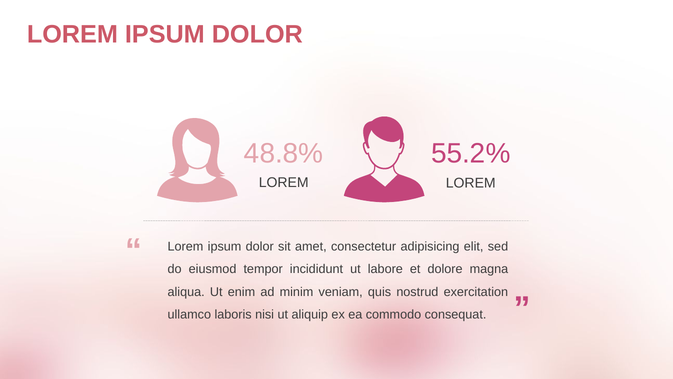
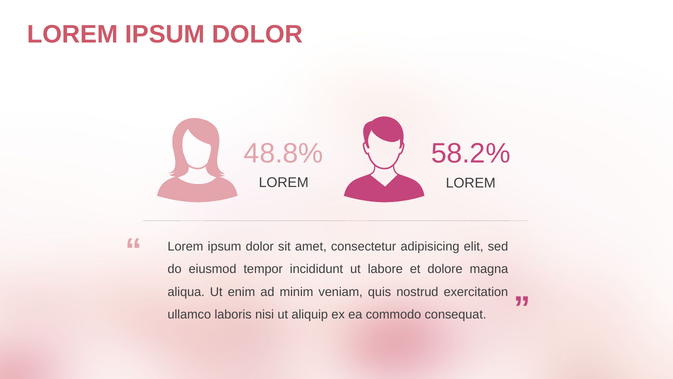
55.2%: 55.2% -> 58.2% (471, 154)
